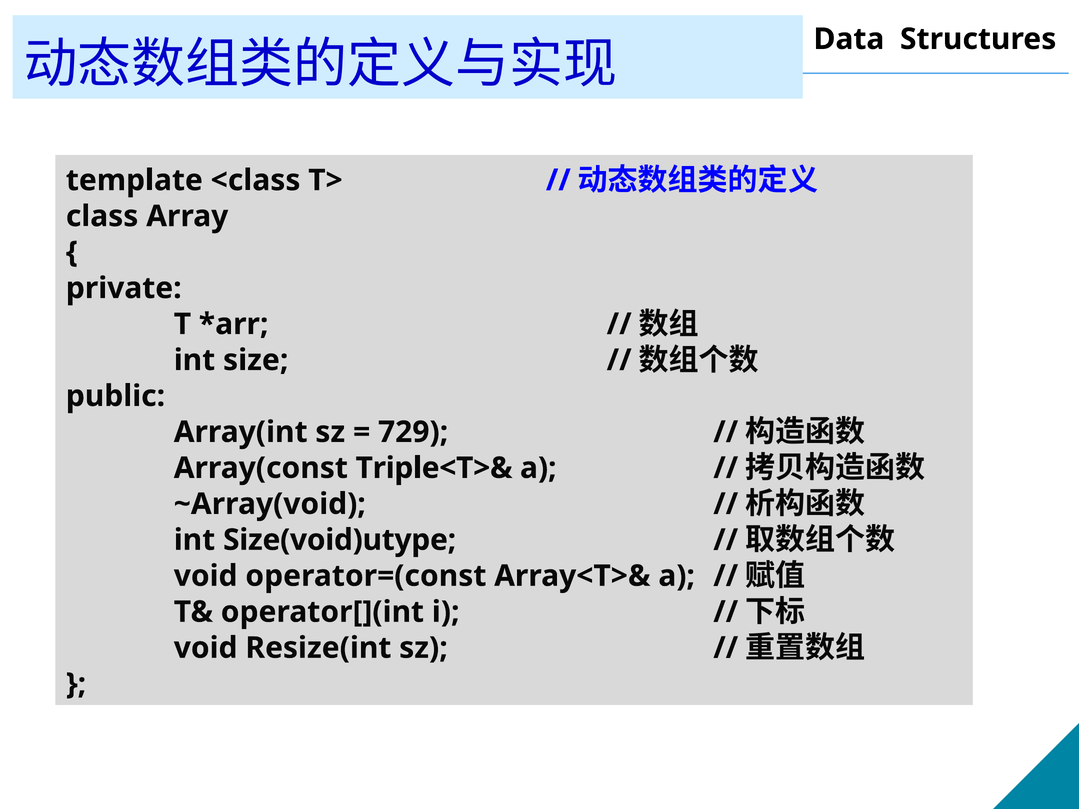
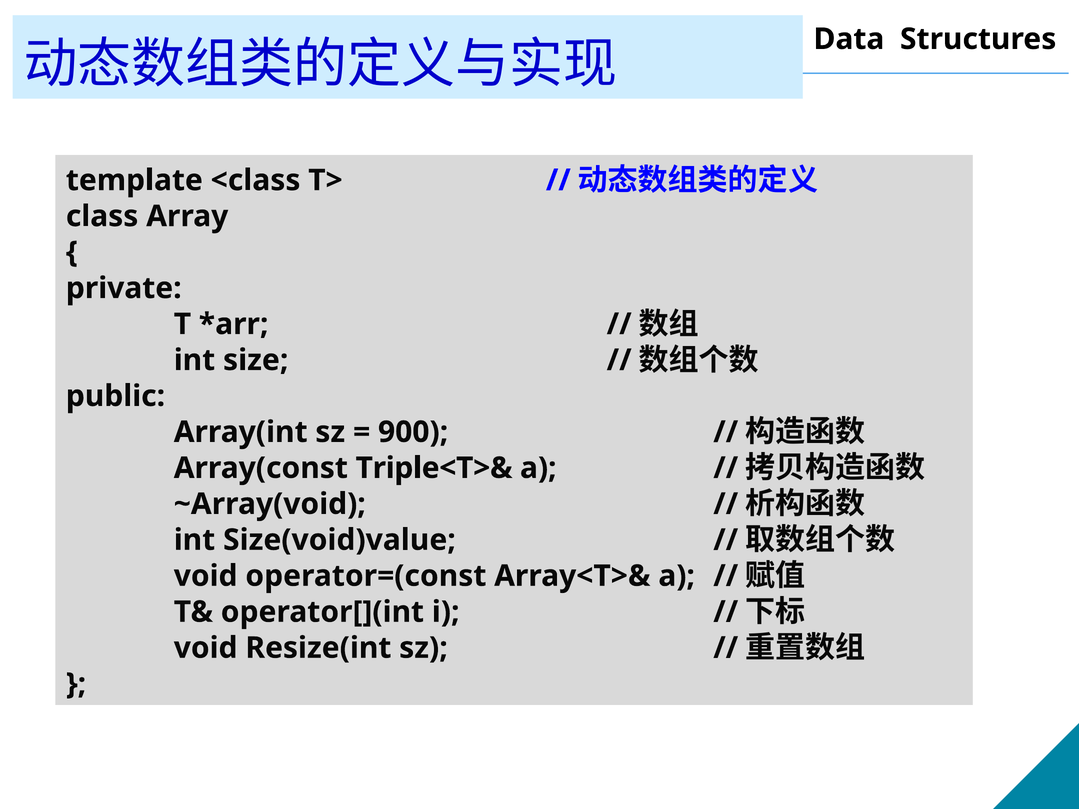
729: 729 -> 900 (413, 432)
Size(void)utype: Size(void)utype -> Size(void)value (339, 540)
